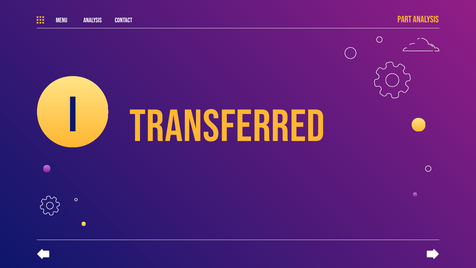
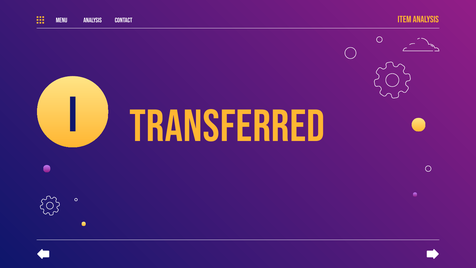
Part: Part -> Item (404, 20)
